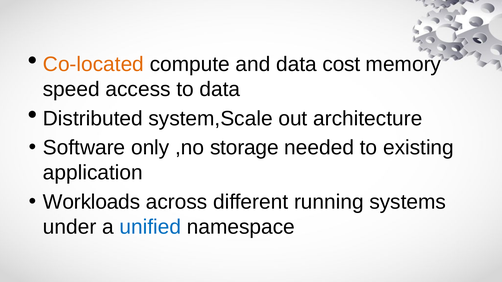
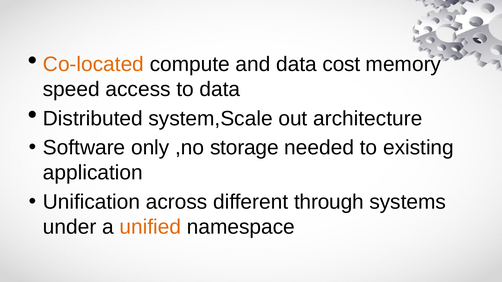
Workloads: Workloads -> Unification (91, 202)
running: running -> through (329, 202)
unified colour: blue -> orange (150, 227)
